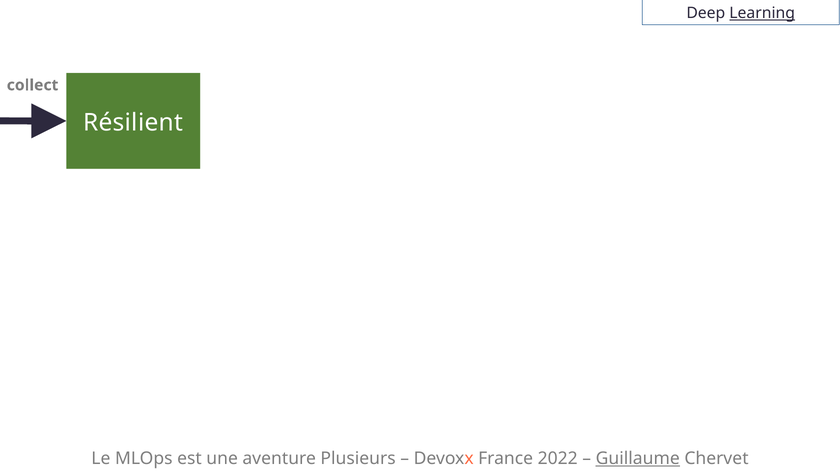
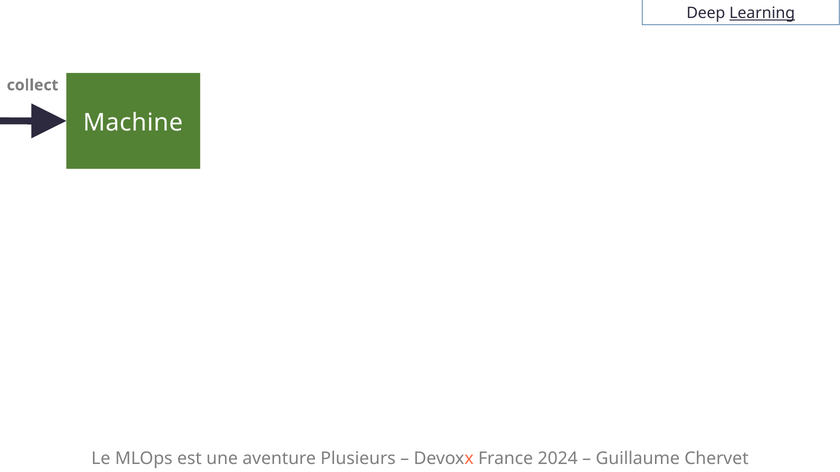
Résilient: Résilient -> Machine (133, 123)
2022: 2022 -> 2024 (558, 459)
Guillaume underline: present -> none (638, 459)
